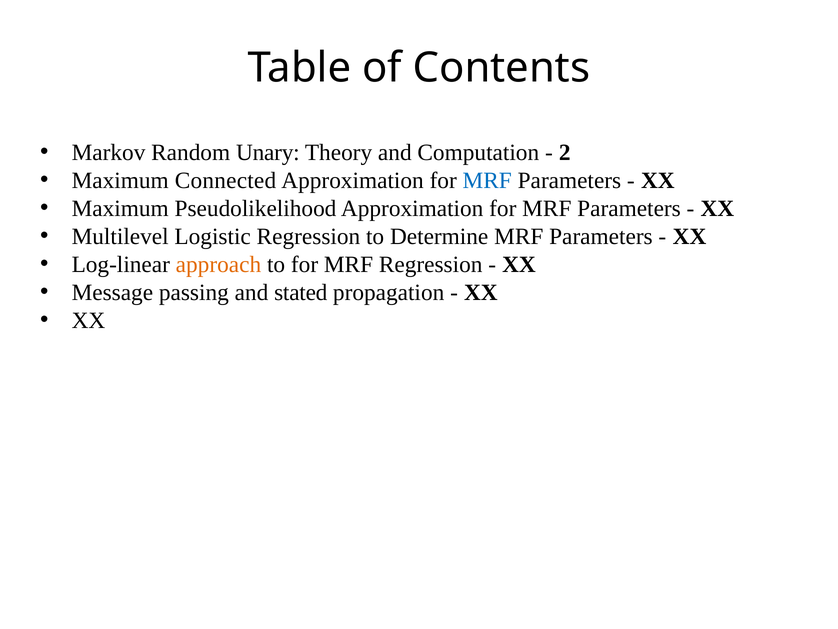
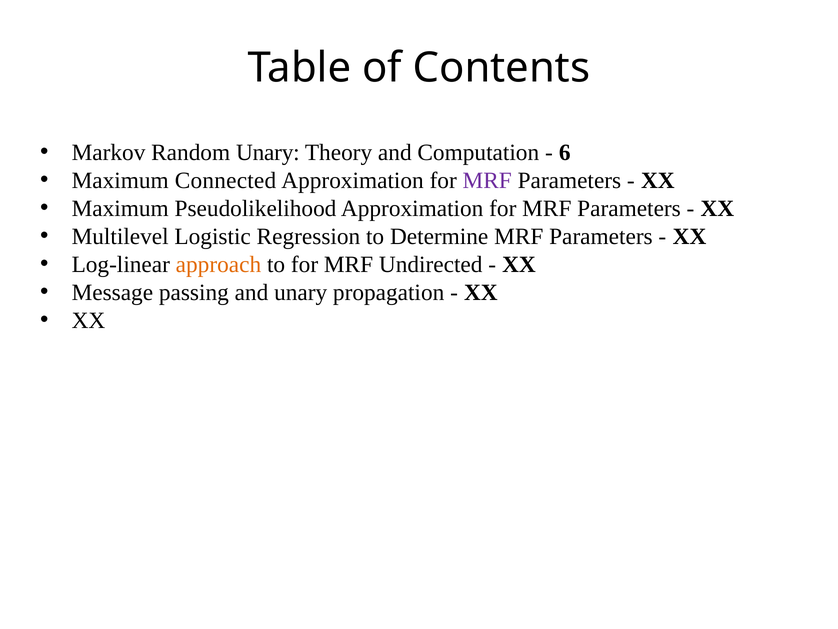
2: 2 -> 6 (565, 152)
MRF colour: blue -> purple (487, 180)
MRF Regression: Regression -> Undirected (431, 264)
and stated: stated -> unary (301, 292)
